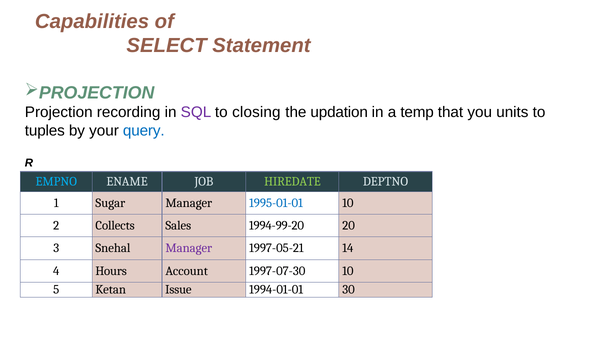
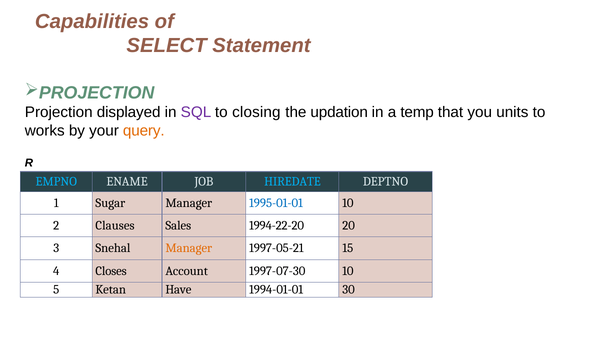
recording: recording -> displayed (129, 112)
tuples: tuples -> works (45, 131)
query colour: blue -> orange (144, 131)
HIREDATE colour: light green -> light blue (292, 182)
Collects: Collects -> Clauses (115, 226)
1994-99-20: 1994-99-20 -> 1994-22-20 (277, 226)
Manager colour: purple -> orange (189, 248)
14: 14 -> 15 (348, 248)
Hours: Hours -> Closes (111, 271)
Issue: Issue -> Have (178, 290)
